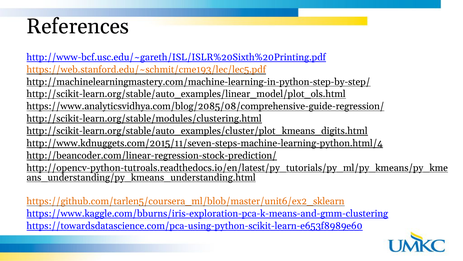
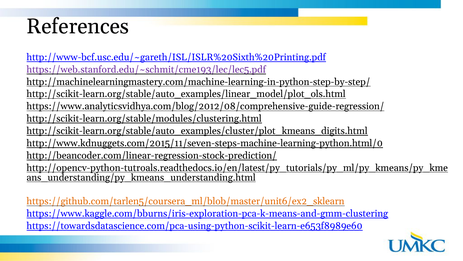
https://web.stanford.edu/~schmit/cme193/lec/lec5.pdf colour: orange -> purple (146, 69)
https://www.analyticsvidhya.com/blog/2085/08/comprehensive-guide-regression/: https://www.analyticsvidhya.com/blog/2085/08/comprehensive-guide-regression/ -> https://www.analyticsvidhya.com/blog/2012/08/comprehensive-guide-regression/ (205, 106)
http://www.kdnuggets.com/2015/11/seven-steps-machine-learning-python.html/4: http://www.kdnuggets.com/2015/11/seven-steps-machine-learning-python.html/4 -> http://www.kdnuggets.com/2015/11/seven-steps-machine-learning-python.html/0 (205, 143)
